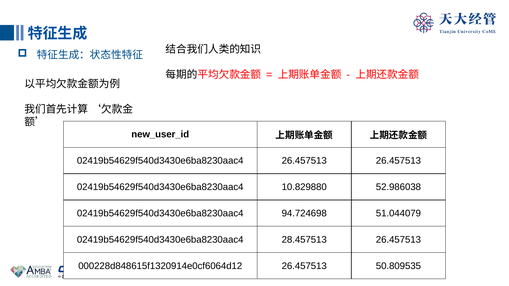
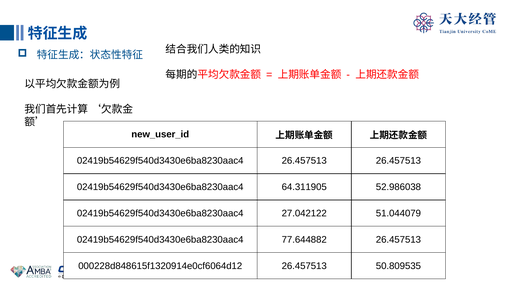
10.829880: 10.829880 -> 64.311905 (304, 187)
94.724698: 94.724698 -> 27.042122 (304, 214)
28.457513: 28.457513 -> 77.644882 (304, 240)
